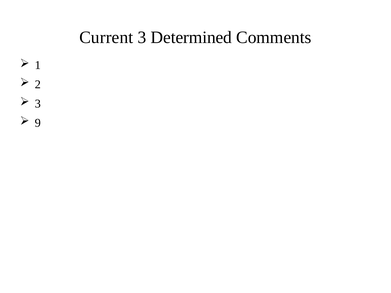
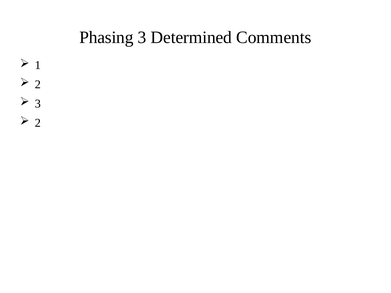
Current: Current -> Phasing (106, 37)
9: 9 -> 2 (38, 123)
